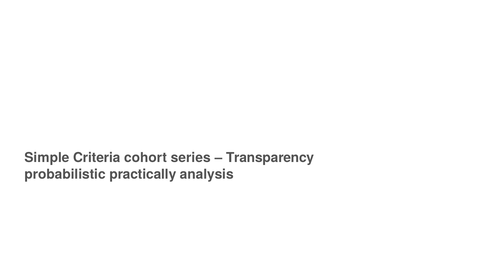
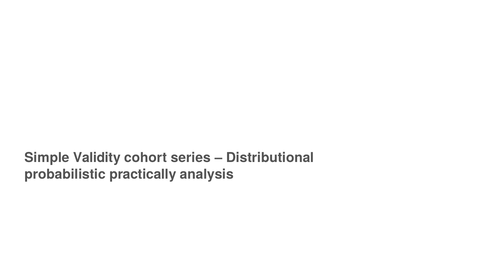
Criteria: Criteria -> Validity (97, 158)
Transparency: Transparency -> Distributional (270, 158)
